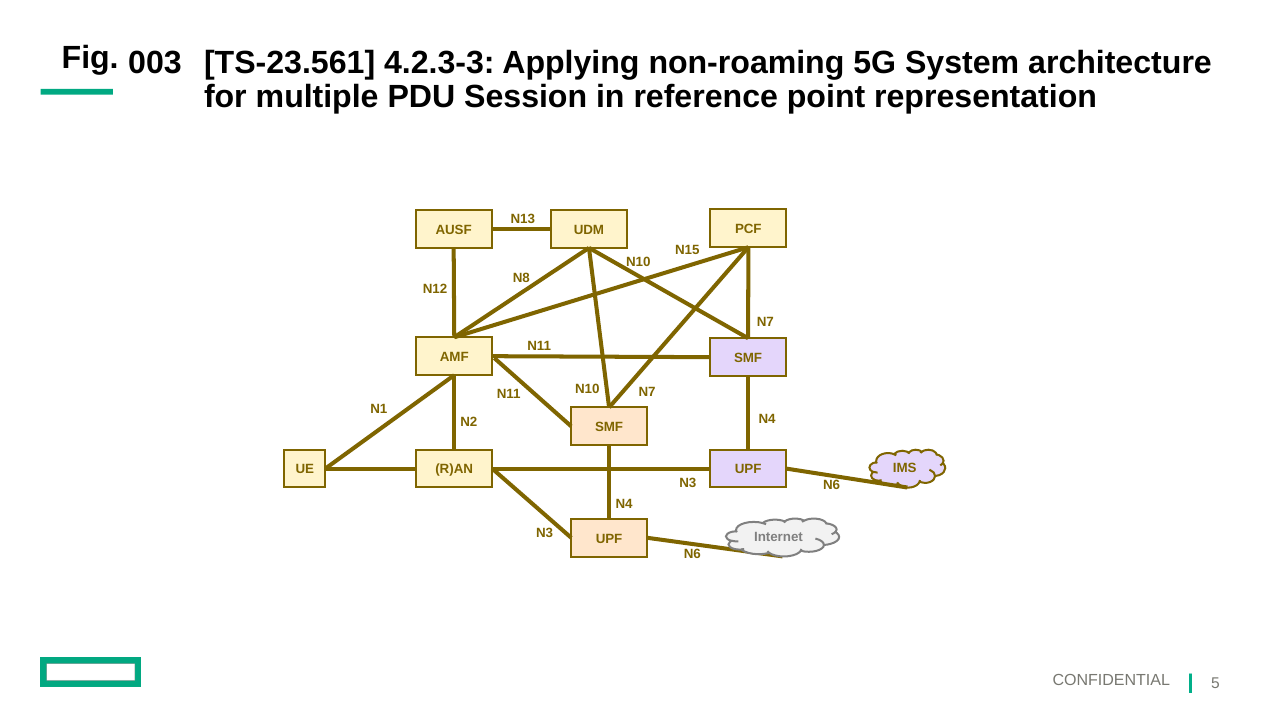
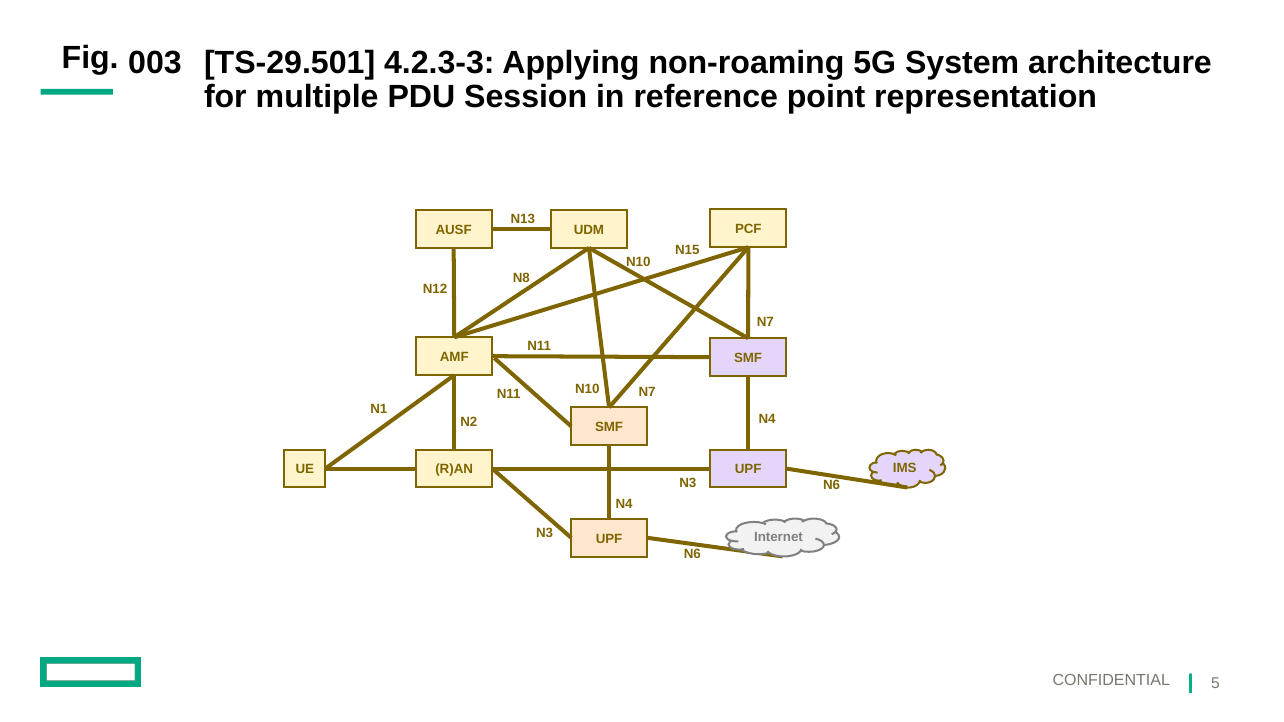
TS-23.561: TS-23.561 -> TS-29.501 (290, 63)
